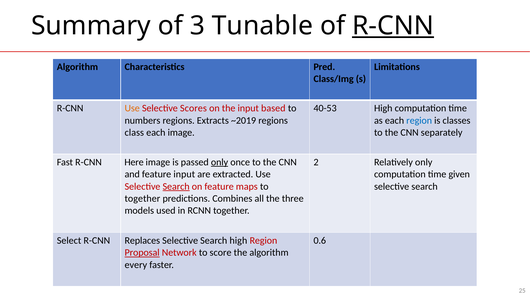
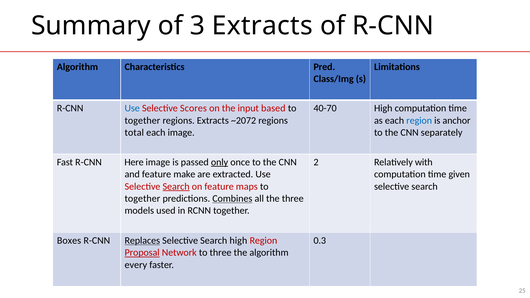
3 Tunable: Tunable -> Extracts (262, 26)
R-CNN underline: present -> none (393, 26)
Use colour: orange -> blue (132, 108)
40-53: 40-53 -> 40-70 (325, 108)
numbers: numbers -> together (142, 121)
~2019: ~2019 -> ~2072 (244, 121)
classes: classes -> anchor (457, 121)
class: class -> total (134, 133)
Relatively only: only -> with (424, 162)
feature input: input -> make (184, 174)
Combines underline: none -> present (232, 199)
Select: Select -> Boxes (69, 241)
Replaces underline: none -> present (142, 241)
0.6: 0.6 -> 0.3 (320, 241)
to score: score -> three (221, 253)
